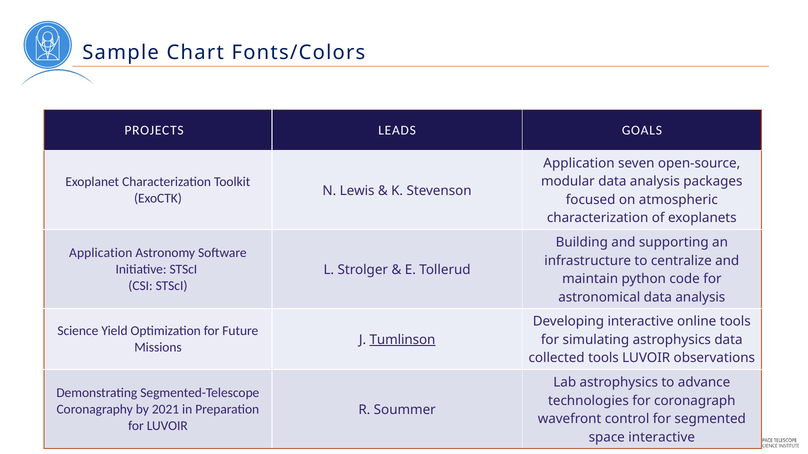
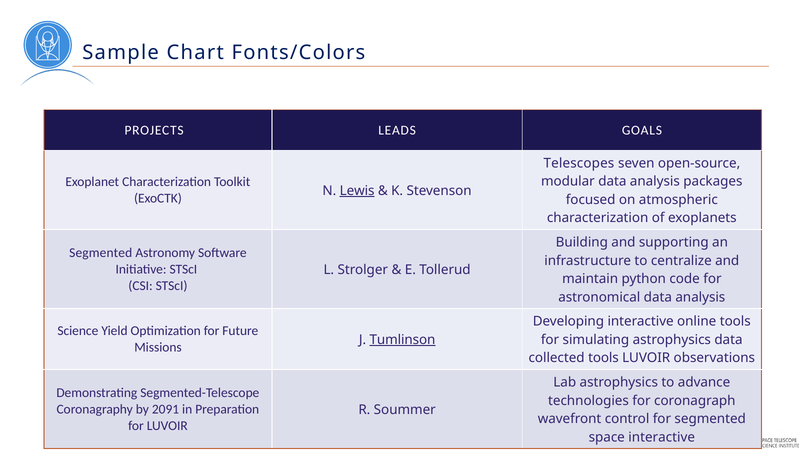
Application: Application -> Telescopes (579, 163)
Lewis underline: none -> present (357, 191)
Application: Application -> Segmented (101, 253)
2021: 2021 -> 2091 (166, 410)
